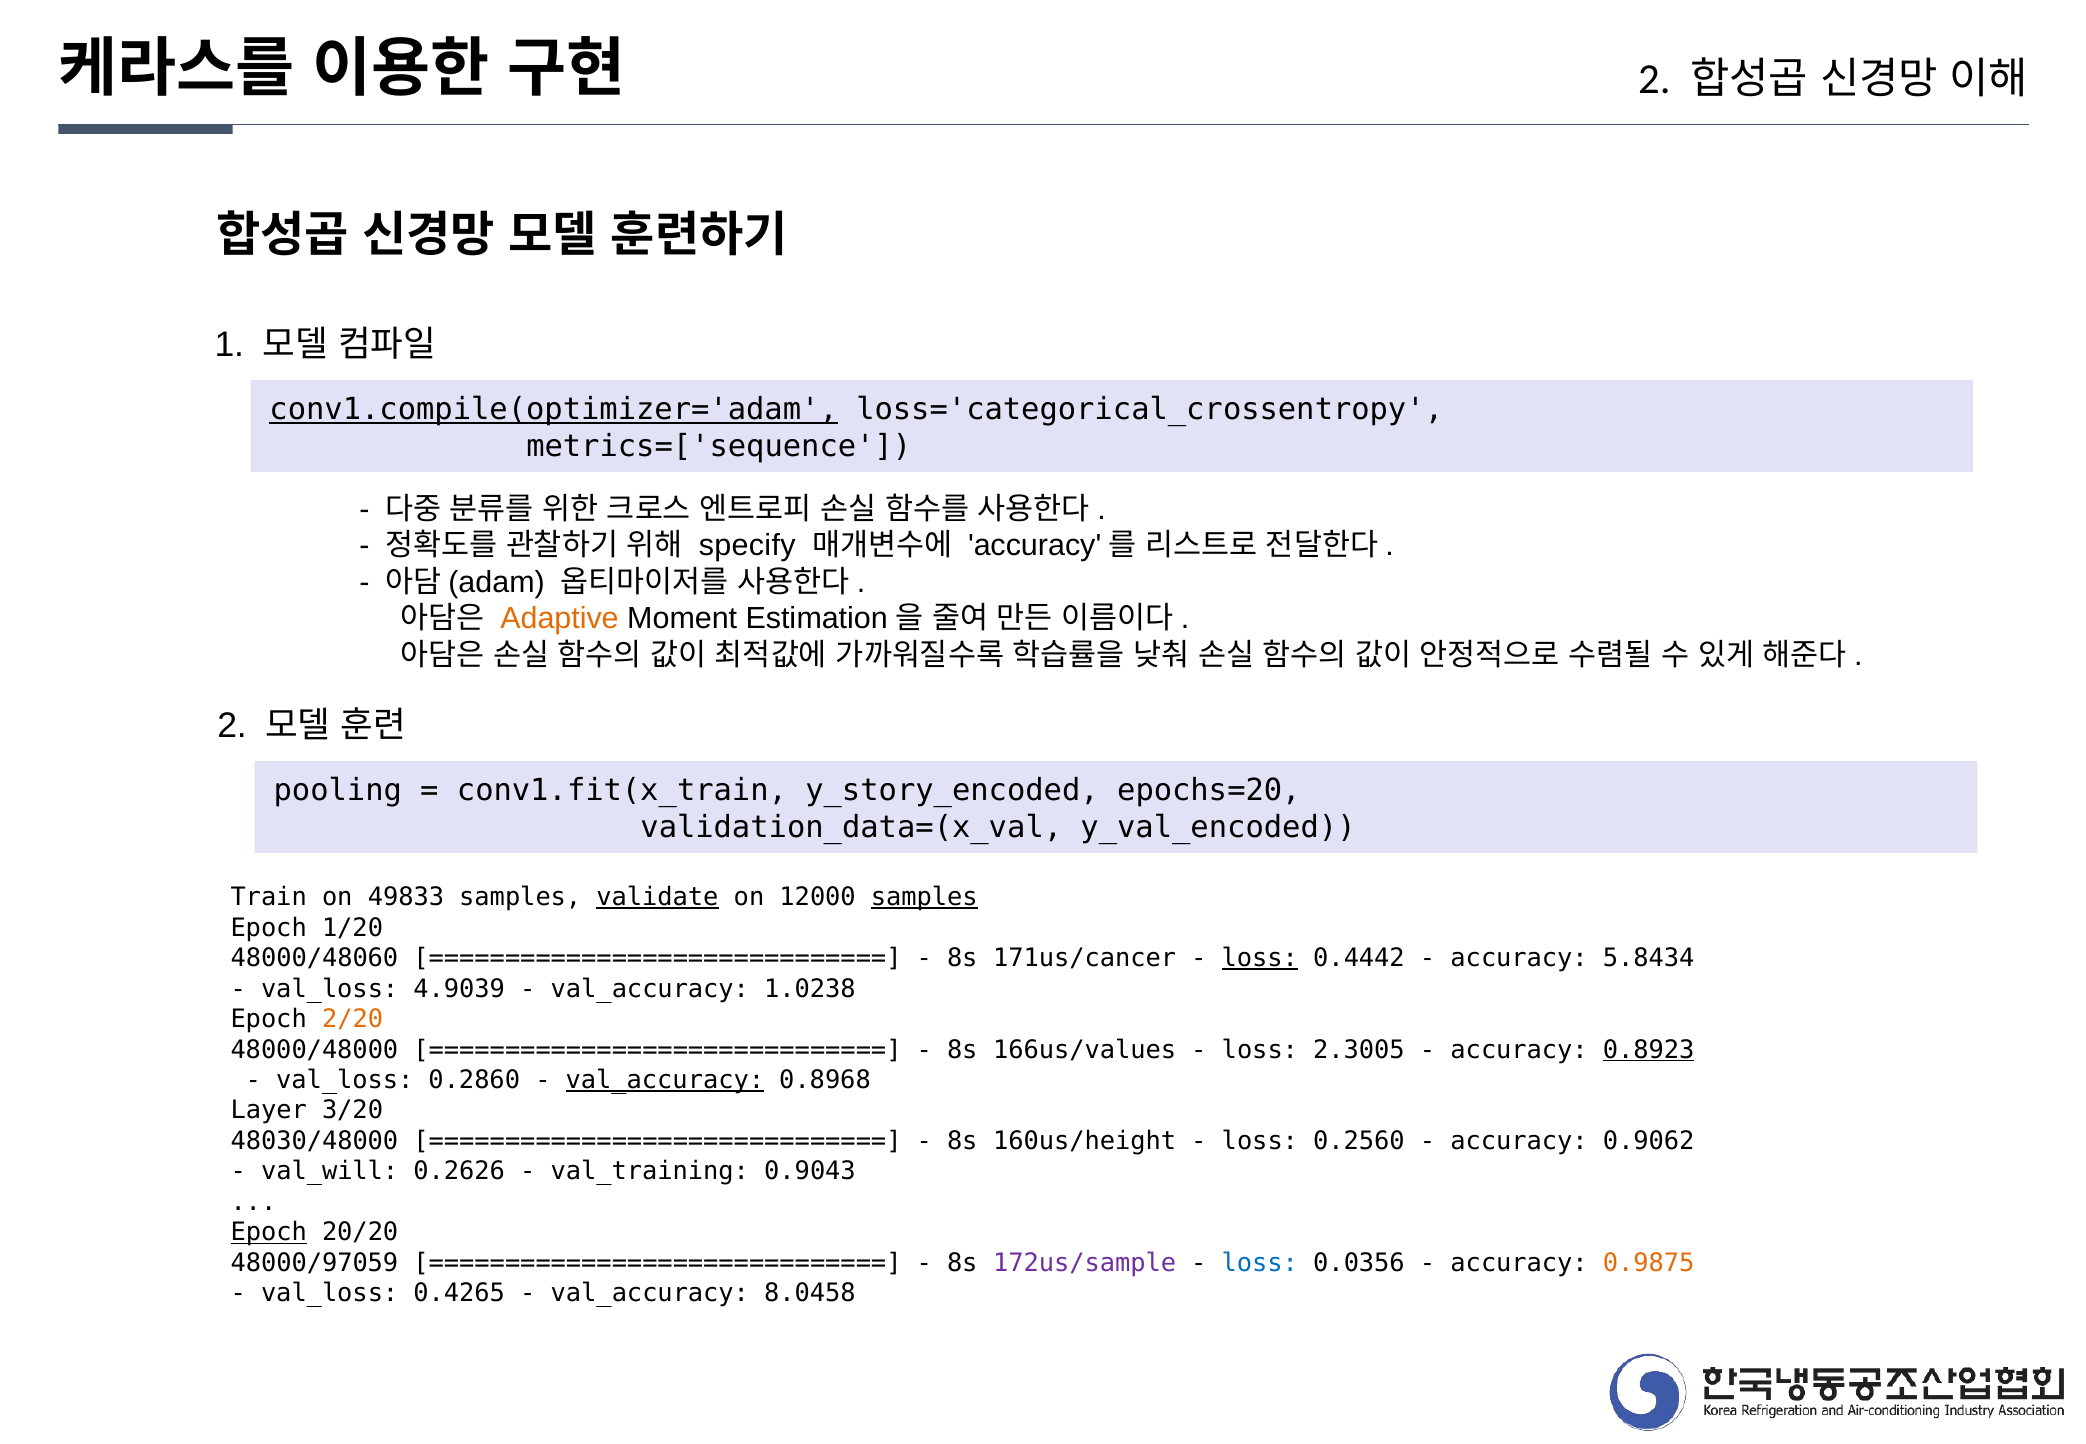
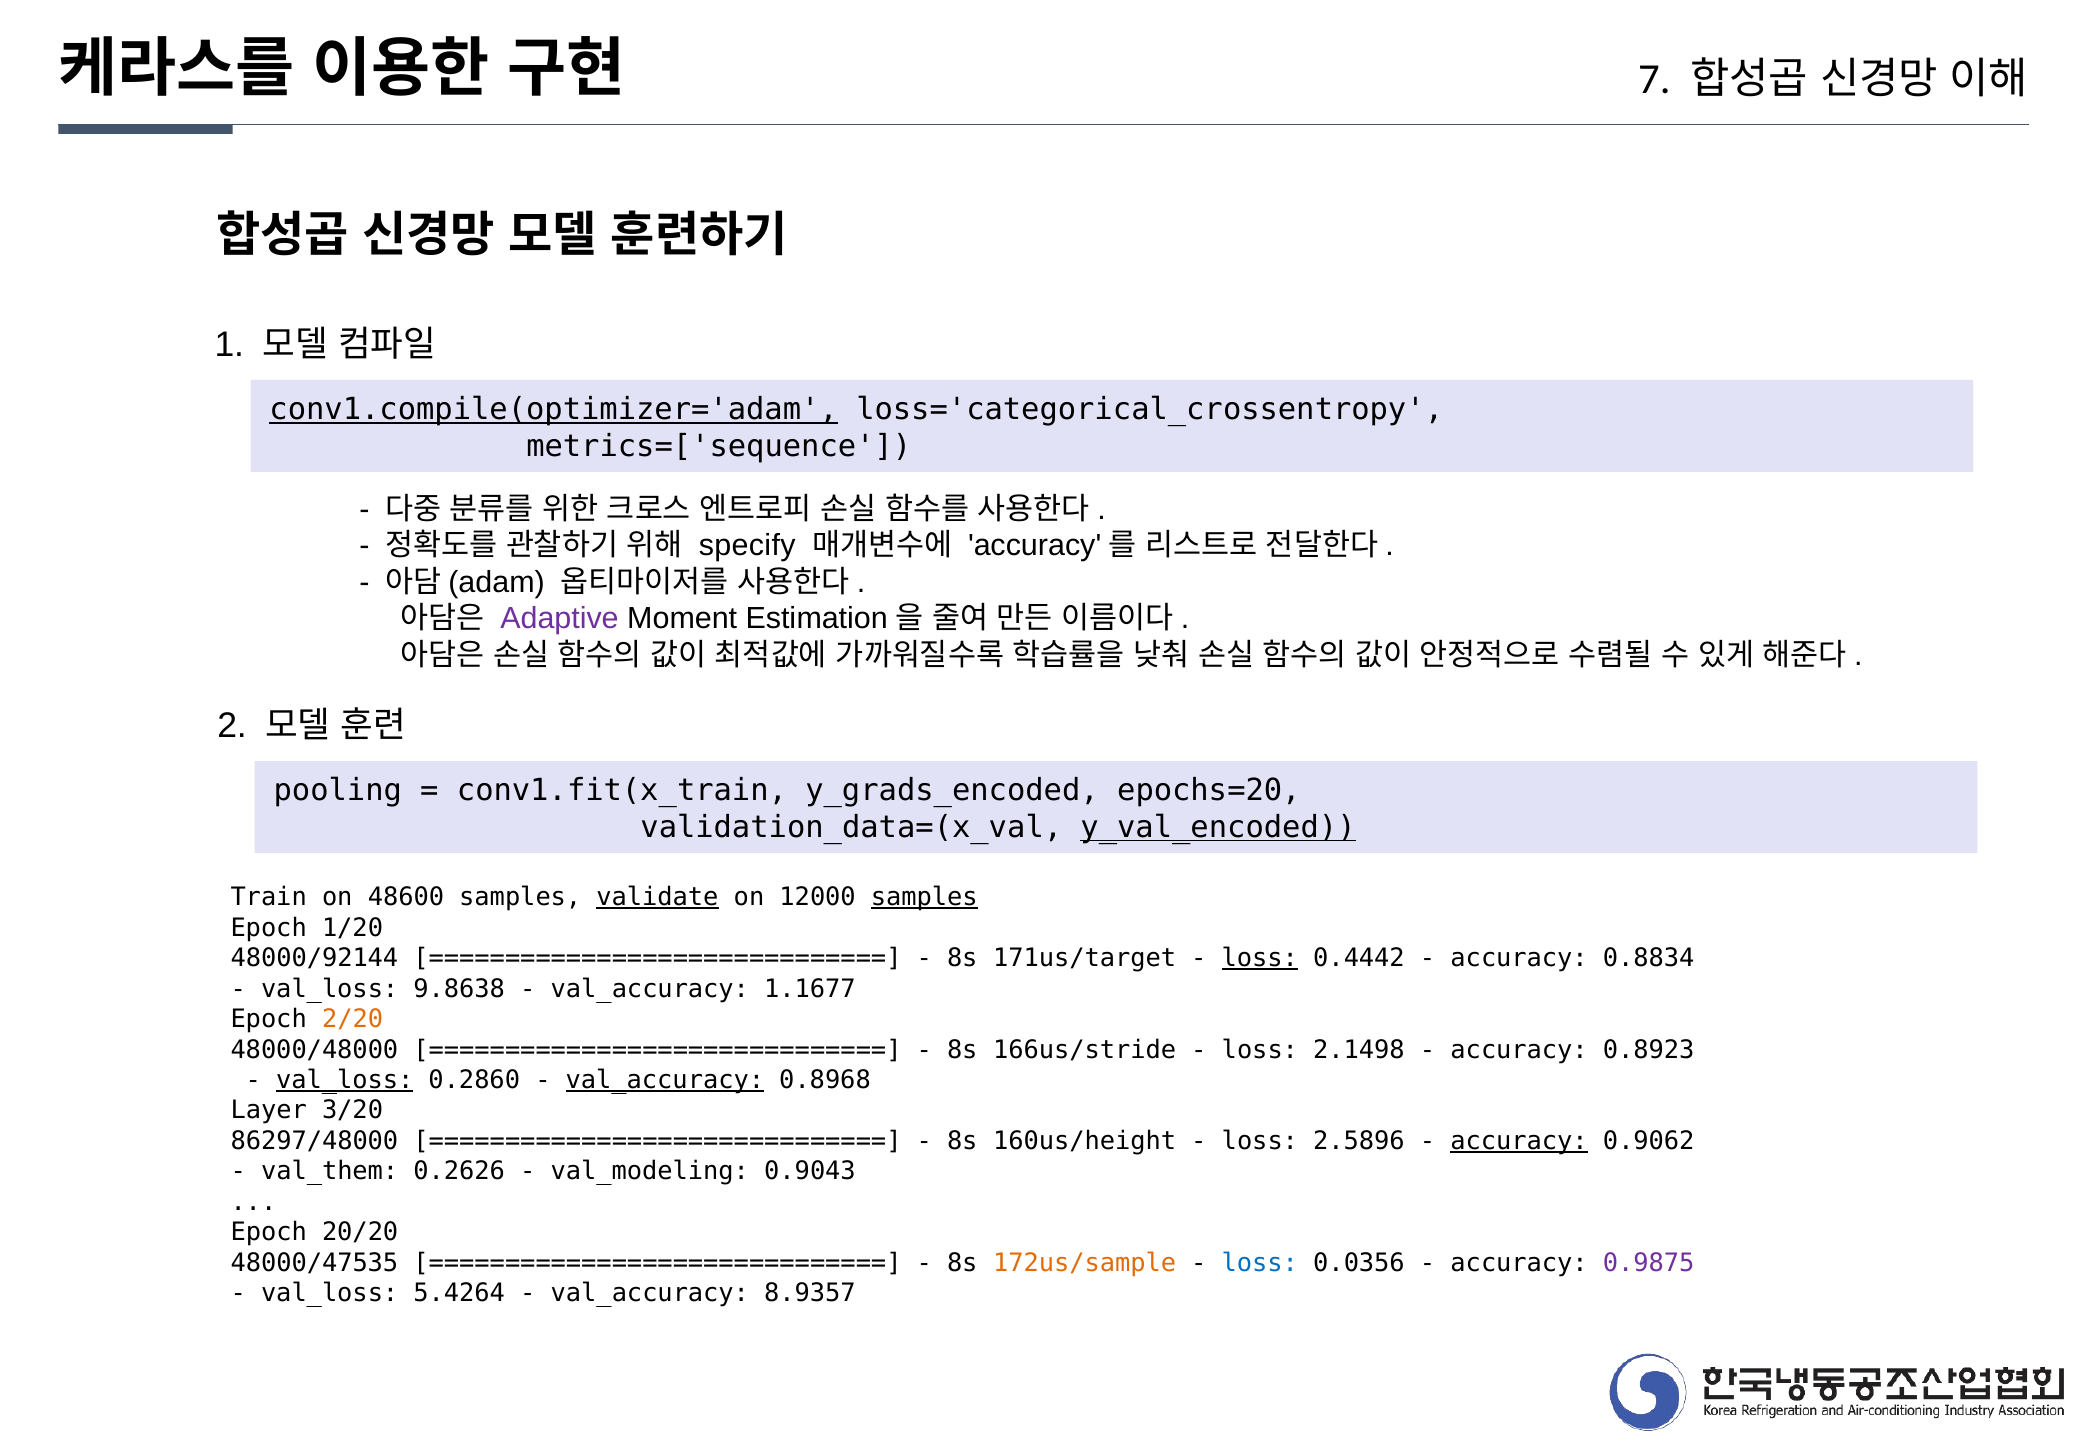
2: 2 -> 7 (1654, 79)
Adaptive colour: orange -> purple (560, 619)
y_story_encoded: y_story_encoded -> y_grads_encoded (952, 791)
y_val_encoded underline: none -> present (1218, 828)
49833: 49833 -> 48600 (406, 897)
48000/48060: 48000/48060 -> 48000/92144 (314, 958)
171us/cancer: 171us/cancer -> 171us/target (1085, 958)
5.8434: 5.8434 -> 0.8834 (1649, 958)
4.9039: 4.9039 -> 9.8638 (459, 989)
1.0238: 1.0238 -> 1.1677 (810, 989)
166us/values: 166us/values -> 166us/stride (1085, 1050)
2.3005: 2.3005 -> 2.1498 (1359, 1050)
0.8923 underline: present -> none (1649, 1050)
val_loss underline: none -> present (345, 1080)
48030/48000: 48030/48000 -> 86297/48000 (314, 1141)
0.2560: 0.2560 -> 2.5896 (1359, 1141)
accuracy underline: none -> present (1519, 1141)
val_will: val_will -> val_them (330, 1172)
val_training: val_training -> val_modeling (650, 1172)
Epoch underline: present -> none (269, 1233)
48000/97059: 48000/97059 -> 48000/47535 (314, 1263)
172us/sample colour: purple -> orange (1085, 1263)
0.9875 colour: orange -> purple (1649, 1263)
0.4265: 0.4265 -> 5.4264 (459, 1294)
8.0458: 8.0458 -> 8.9357 (810, 1294)
